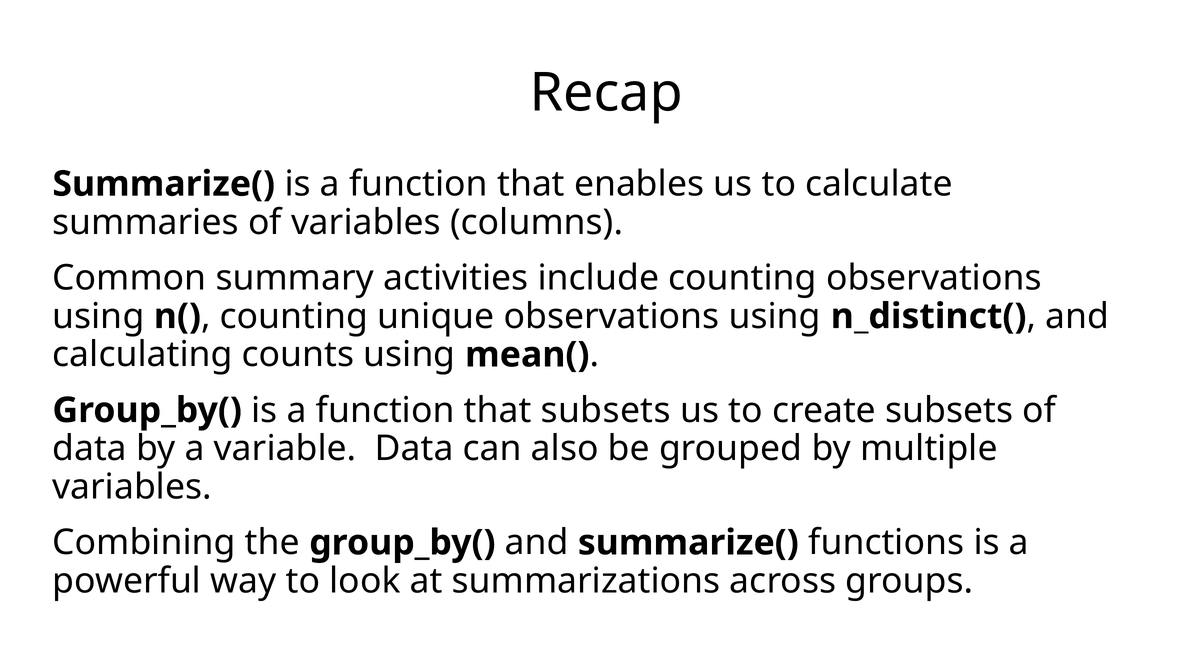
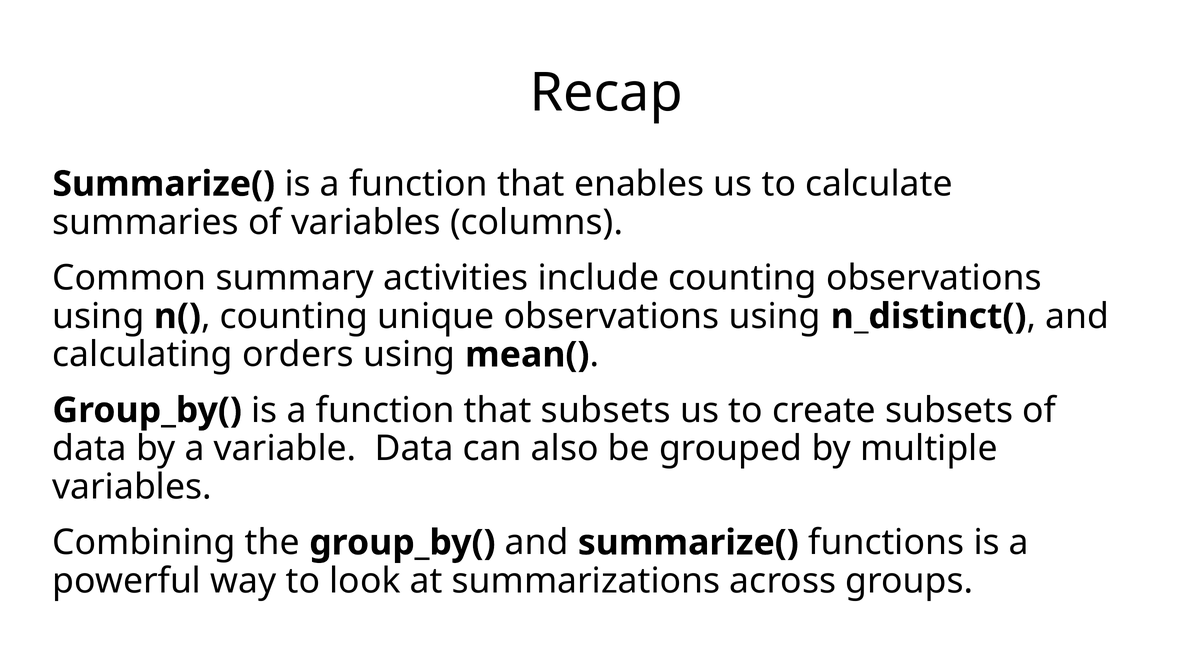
counts: counts -> orders (298, 355)
